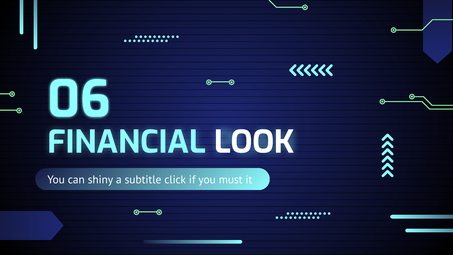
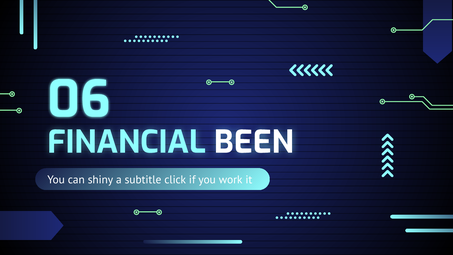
LOOK: LOOK -> BEEN (254, 142)
must: must -> work (231, 180)
